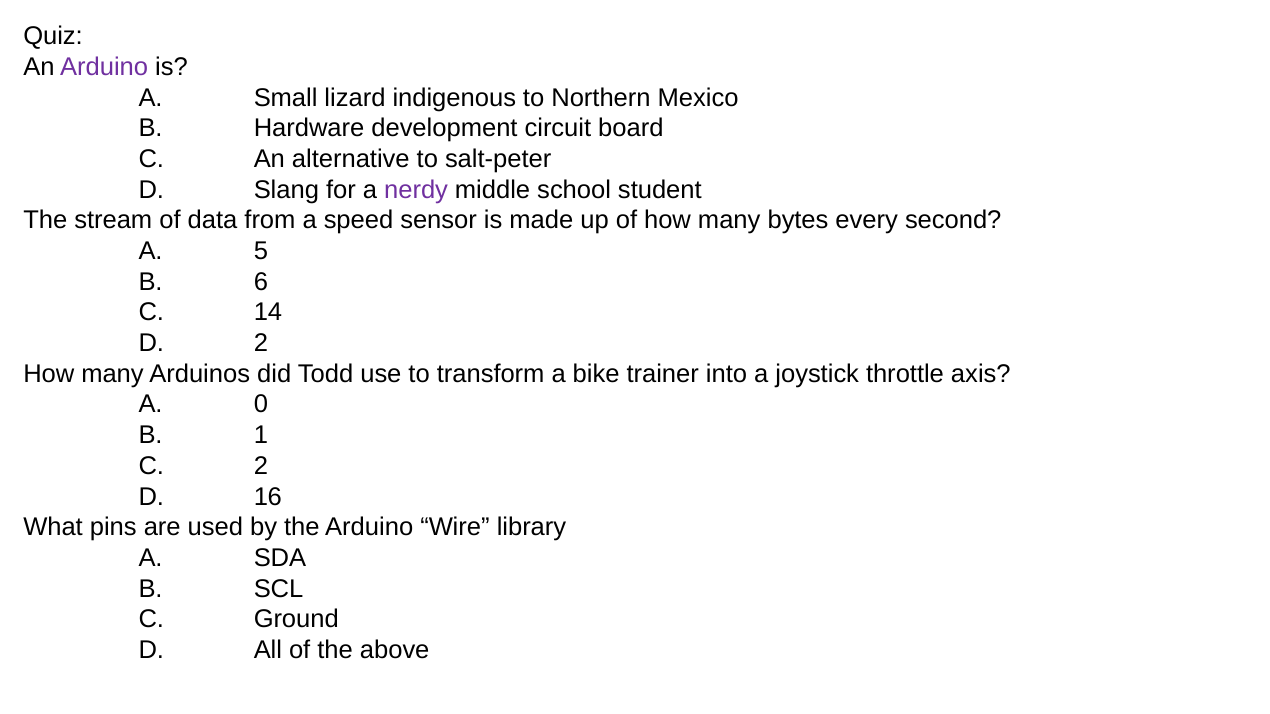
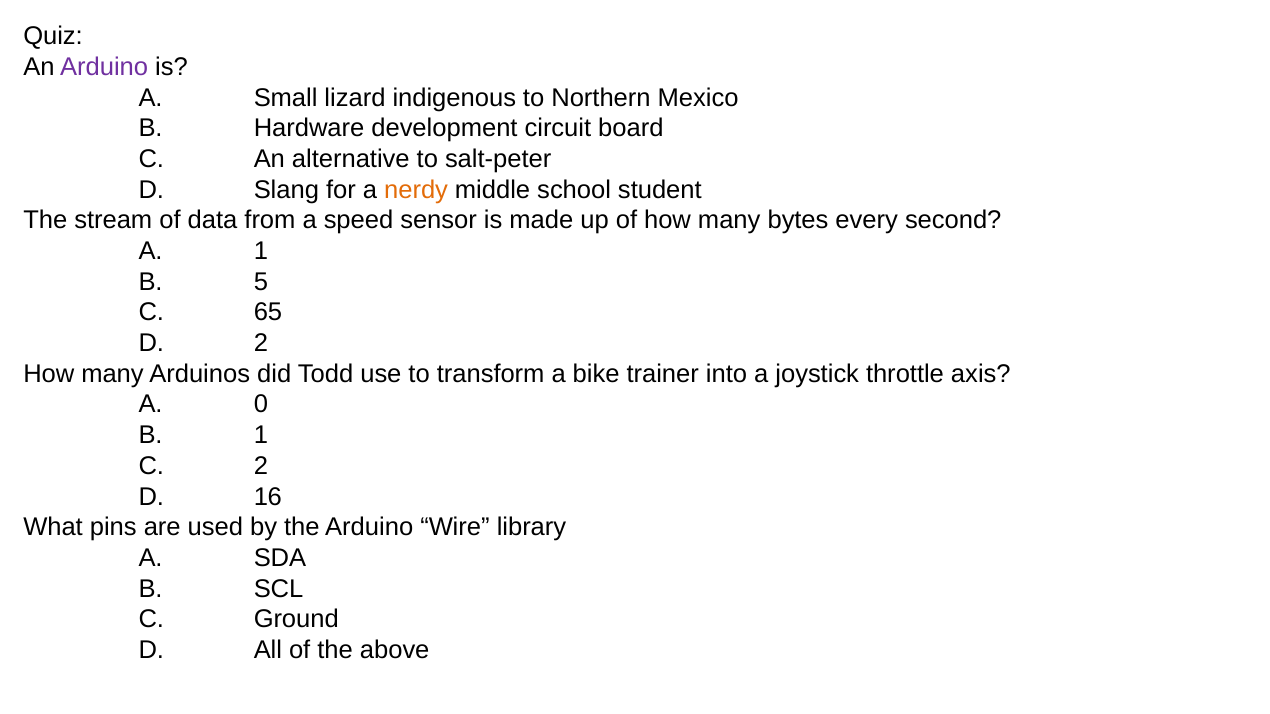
nerdy colour: purple -> orange (416, 190)
A 5: 5 -> 1 (261, 251)
6: 6 -> 5 (261, 282)
14: 14 -> 65 (268, 313)
